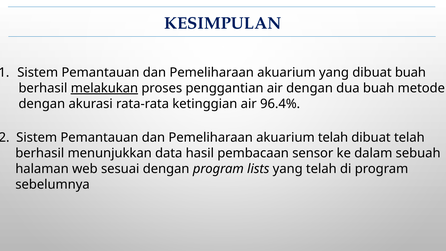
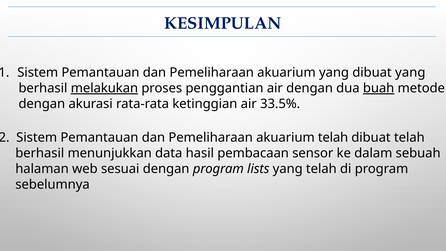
dibuat buah: buah -> yang (410, 73)
buah underline: none -> present (379, 88)
96.4%: 96.4% -> 33.5% (280, 104)
